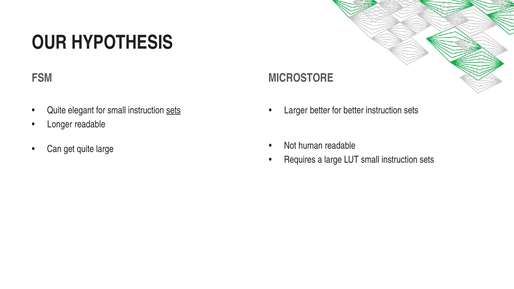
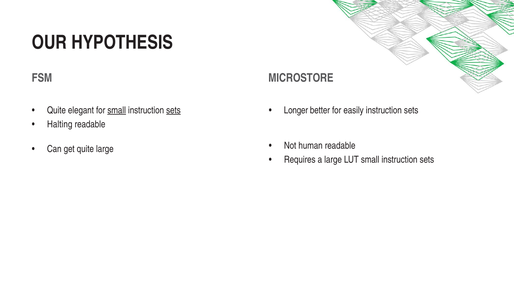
small underline: none -> present (117, 110)
Larger: Larger -> Longer (296, 110)
for better: better -> easily (354, 110)
Longer: Longer -> Halting (60, 124)
